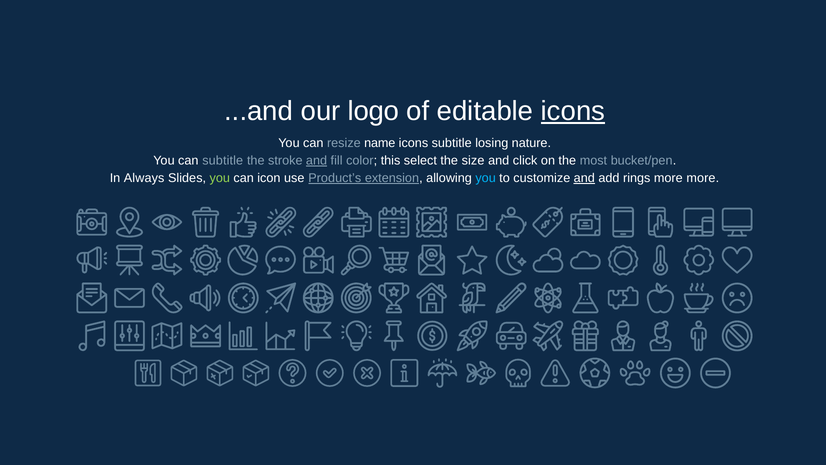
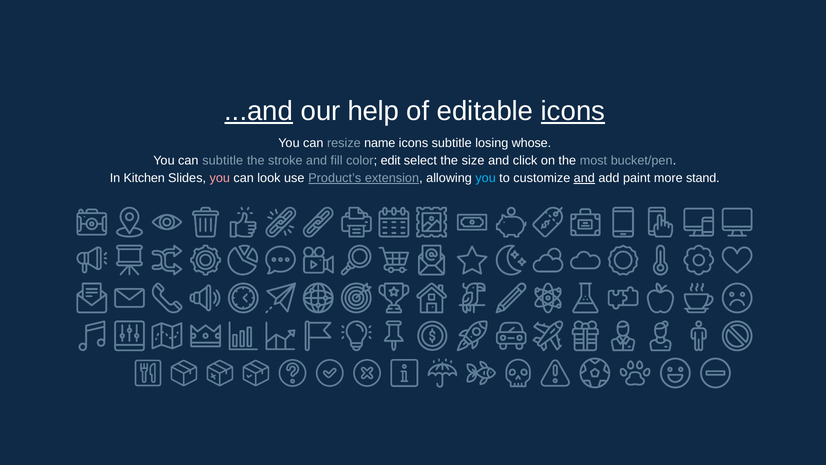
...and underline: none -> present (259, 111)
logo: logo -> help (373, 111)
nature: nature -> whose (531, 143)
and underline: present -> none (317, 161)
this: this -> edit (391, 161)
Always: Always -> Kitchen (144, 178)
you colour: light green -> pink (220, 178)
icon: icon -> look (269, 178)
rings: rings -> paint (637, 178)
more more: more -> stand (703, 178)
